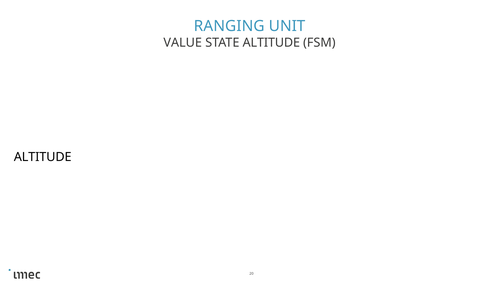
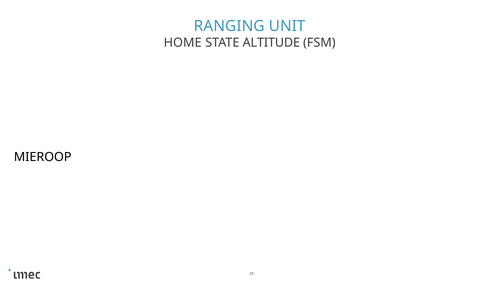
VALUE: VALUE -> HOME (183, 43)
ALTITUDE: ALTITUDE -> MIEROOP (43, 157)
